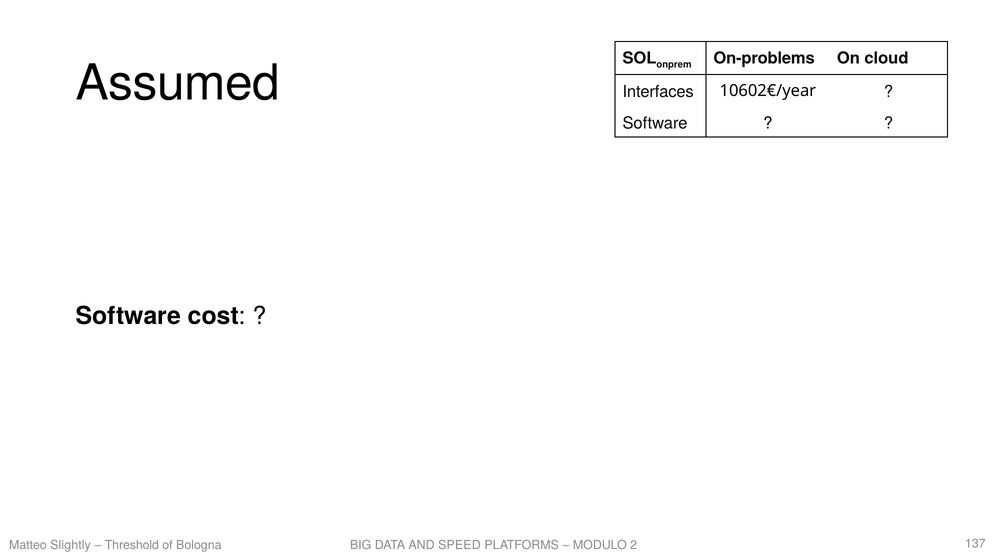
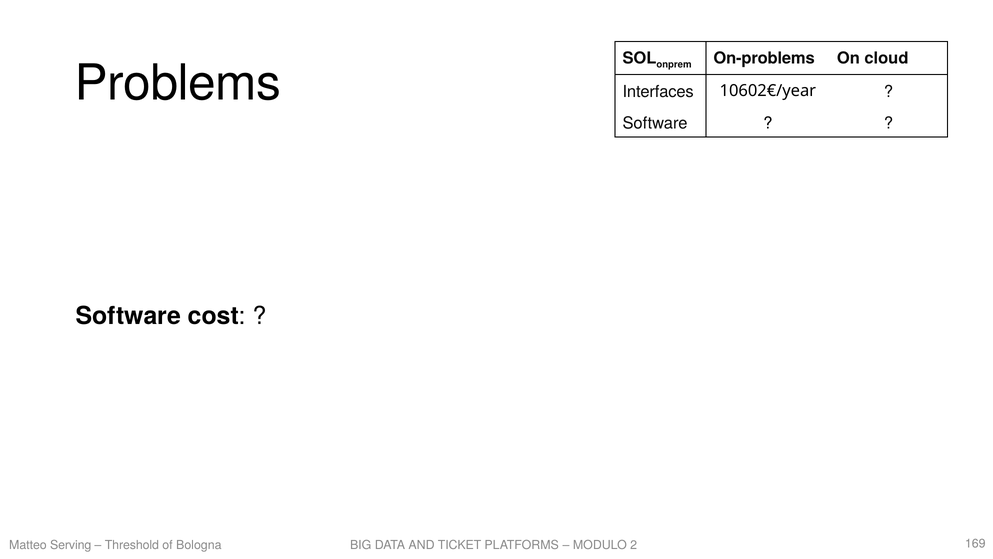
Assumed: Assumed -> Problems (178, 83)
Slightly: Slightly -> Serving (71, 545)
SPEED: SPEED -> TICKET (460, 545)
137: 137 -> 169 (975, 543)
